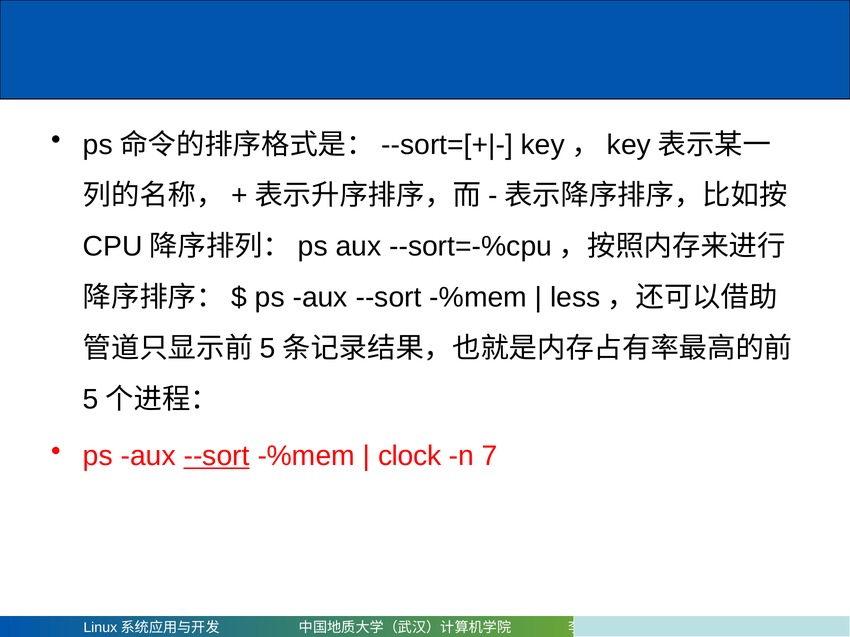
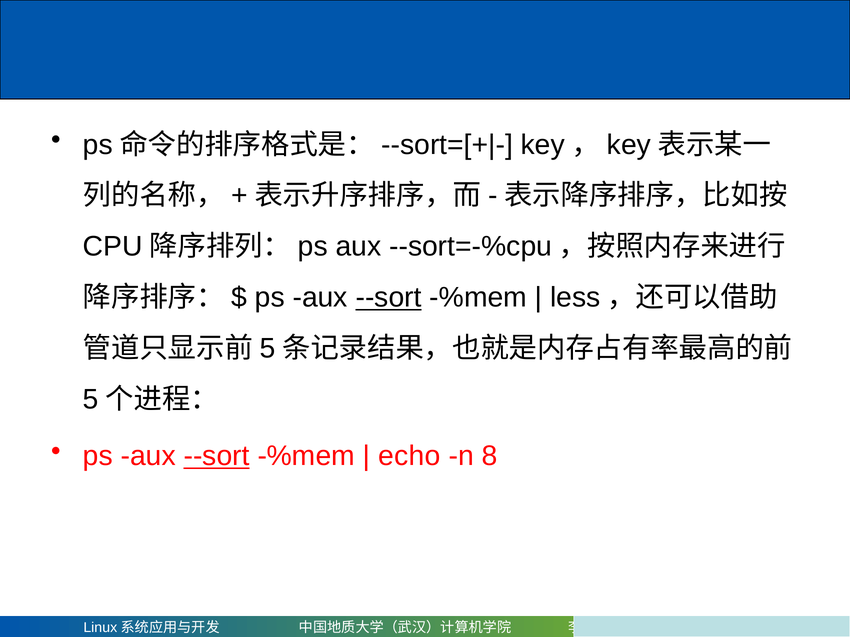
--sort underline: none -> present (389, 298)
clock: clock -> echo (409, 456)
7: 7 -> 8 (490, 456)
